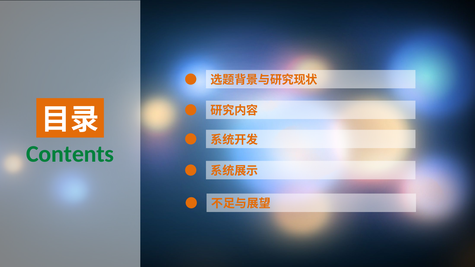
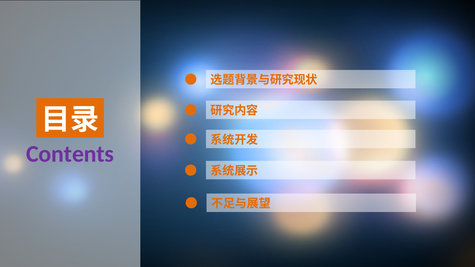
Contents colour: green -> purple (70, 154)
